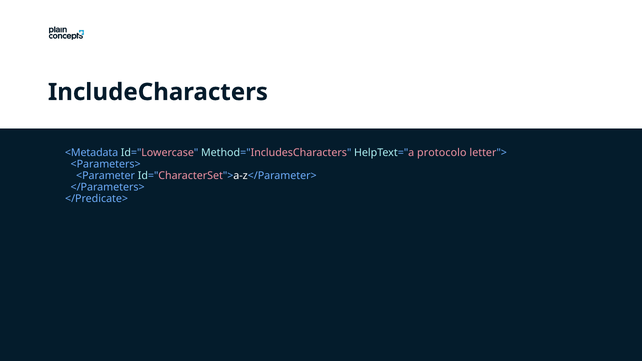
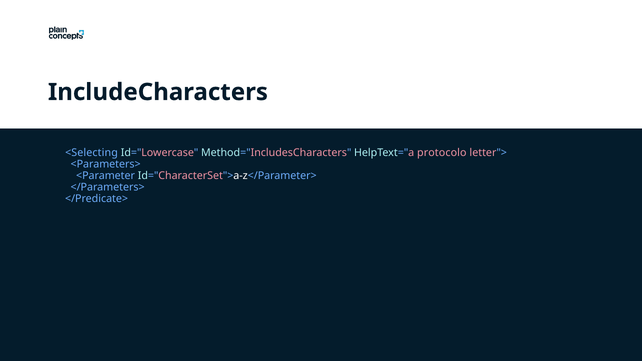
<Metadata: <Metadata -> <Selecting (91, 153)
